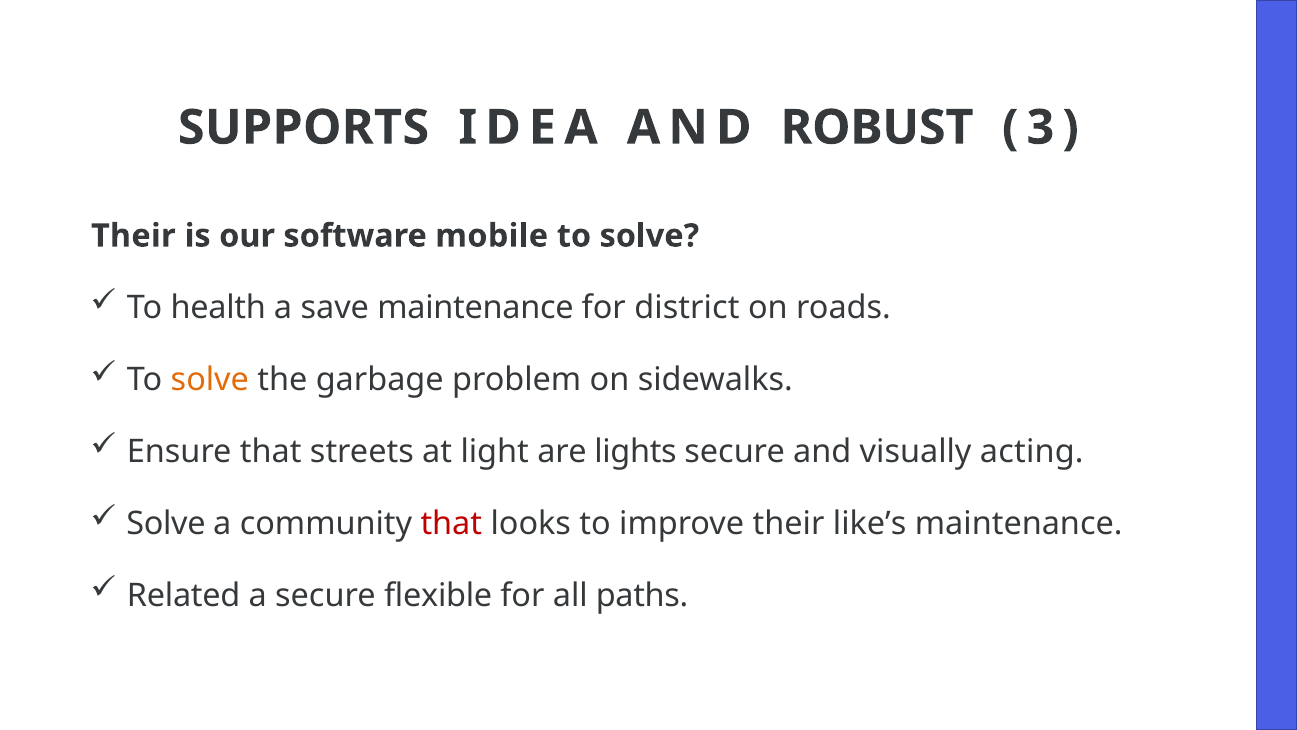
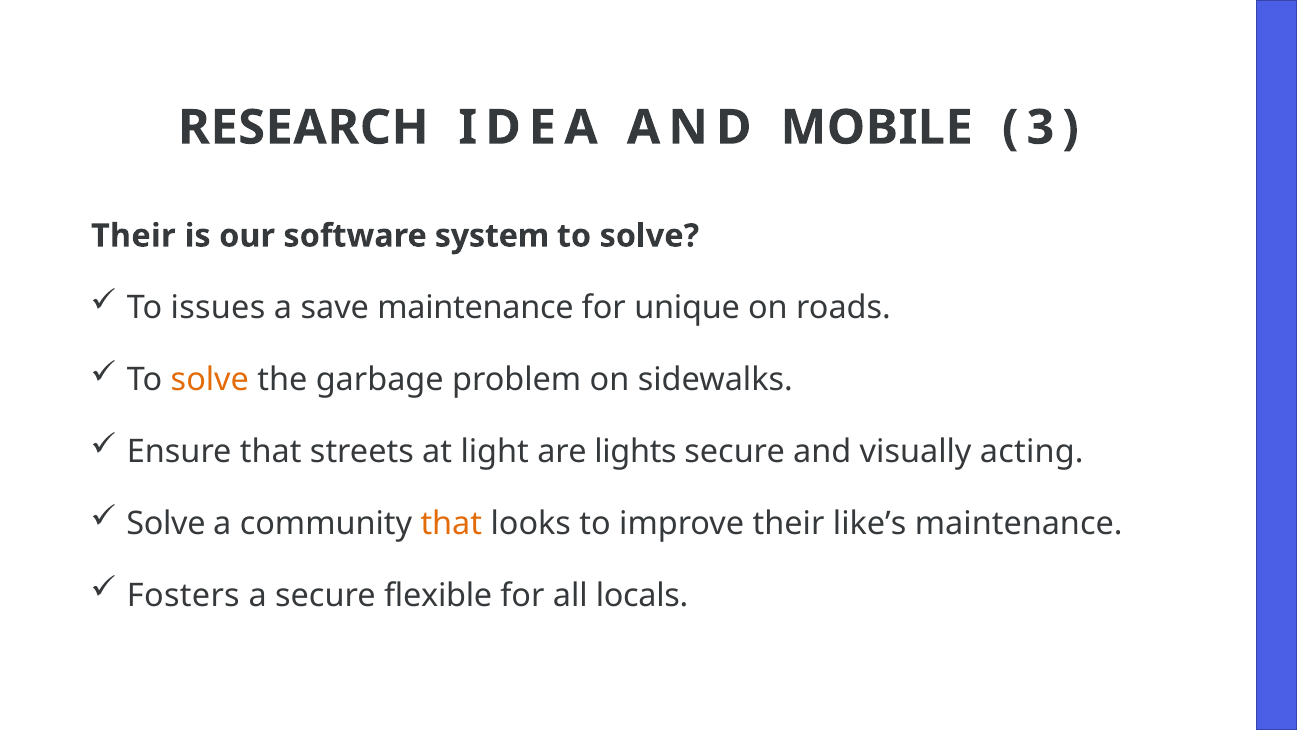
SUPPORTS: SUPPORTS -> RESEARCH (303, 128)
ROBUST: ROBUST -> MOBILE (877, 128)
mobile: mobile -> system (492, 236)
health: health -> issues (218, 308)
district: district -> unique (687, 308)
that colour: red -> orange (451, 523)
Related: Related -> Fosters (183, 595)
paths: paths -> locals (642, 595)
